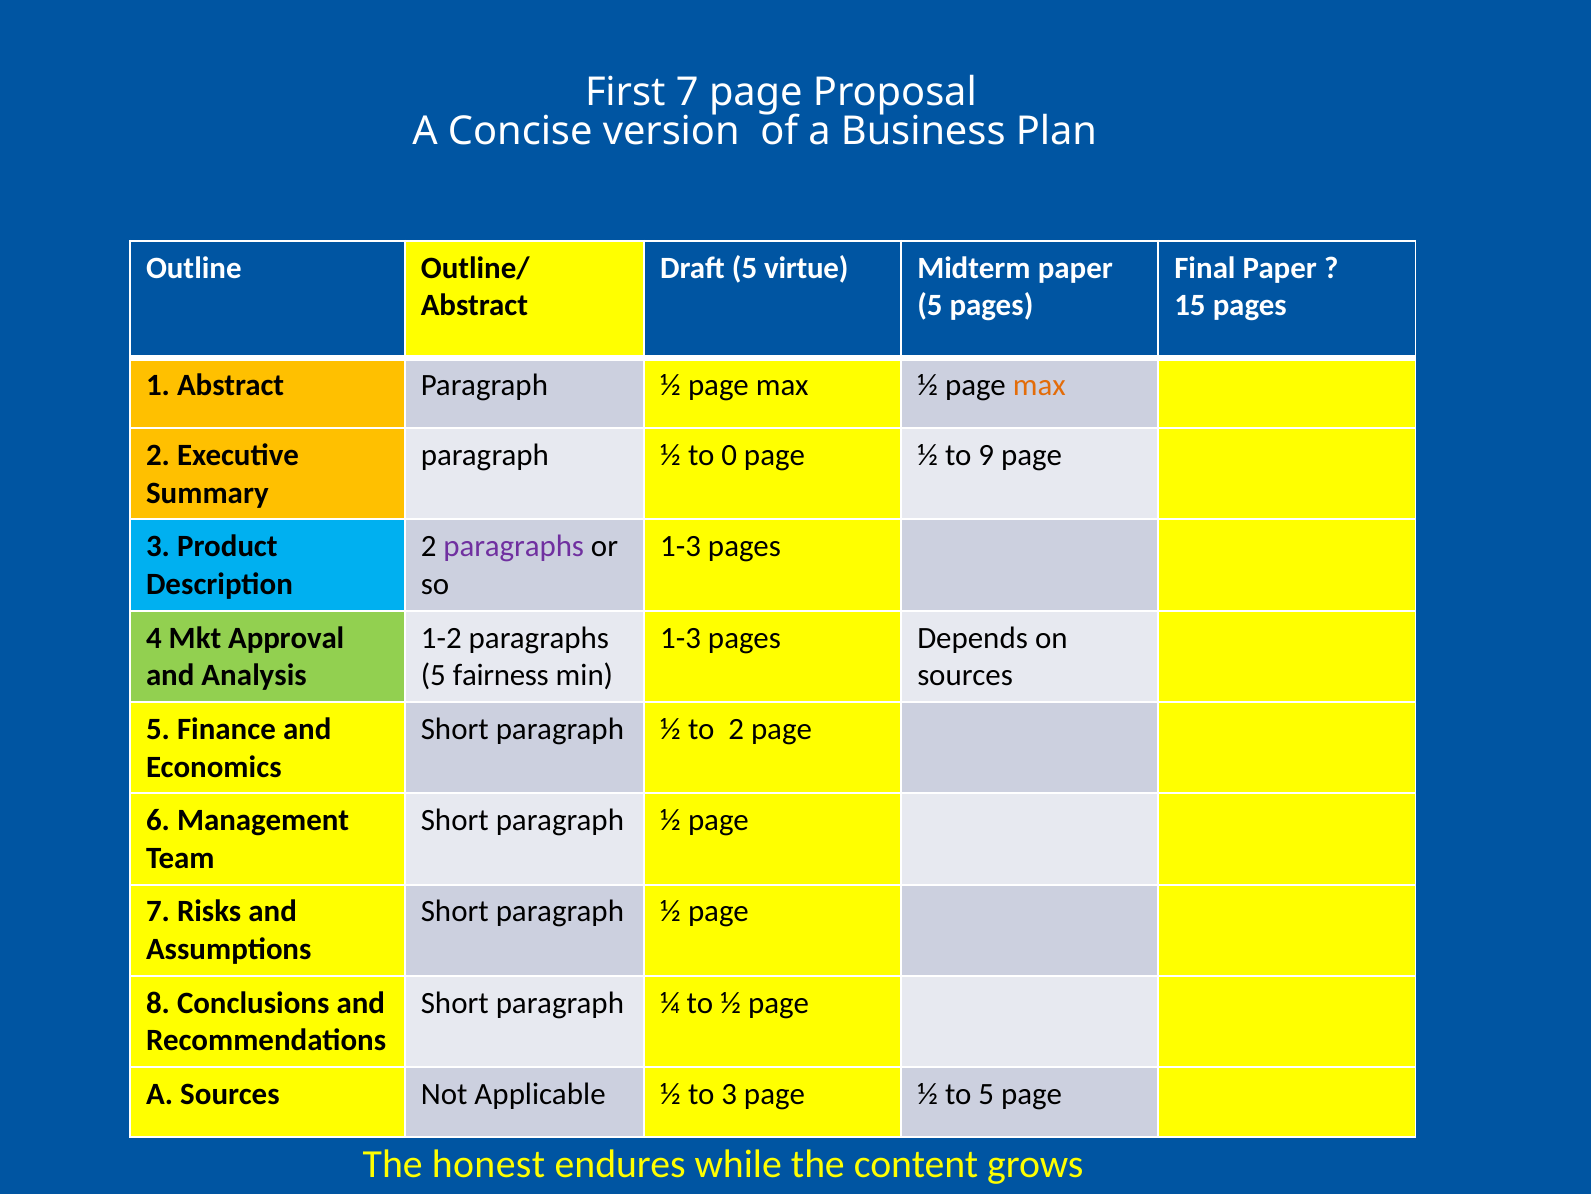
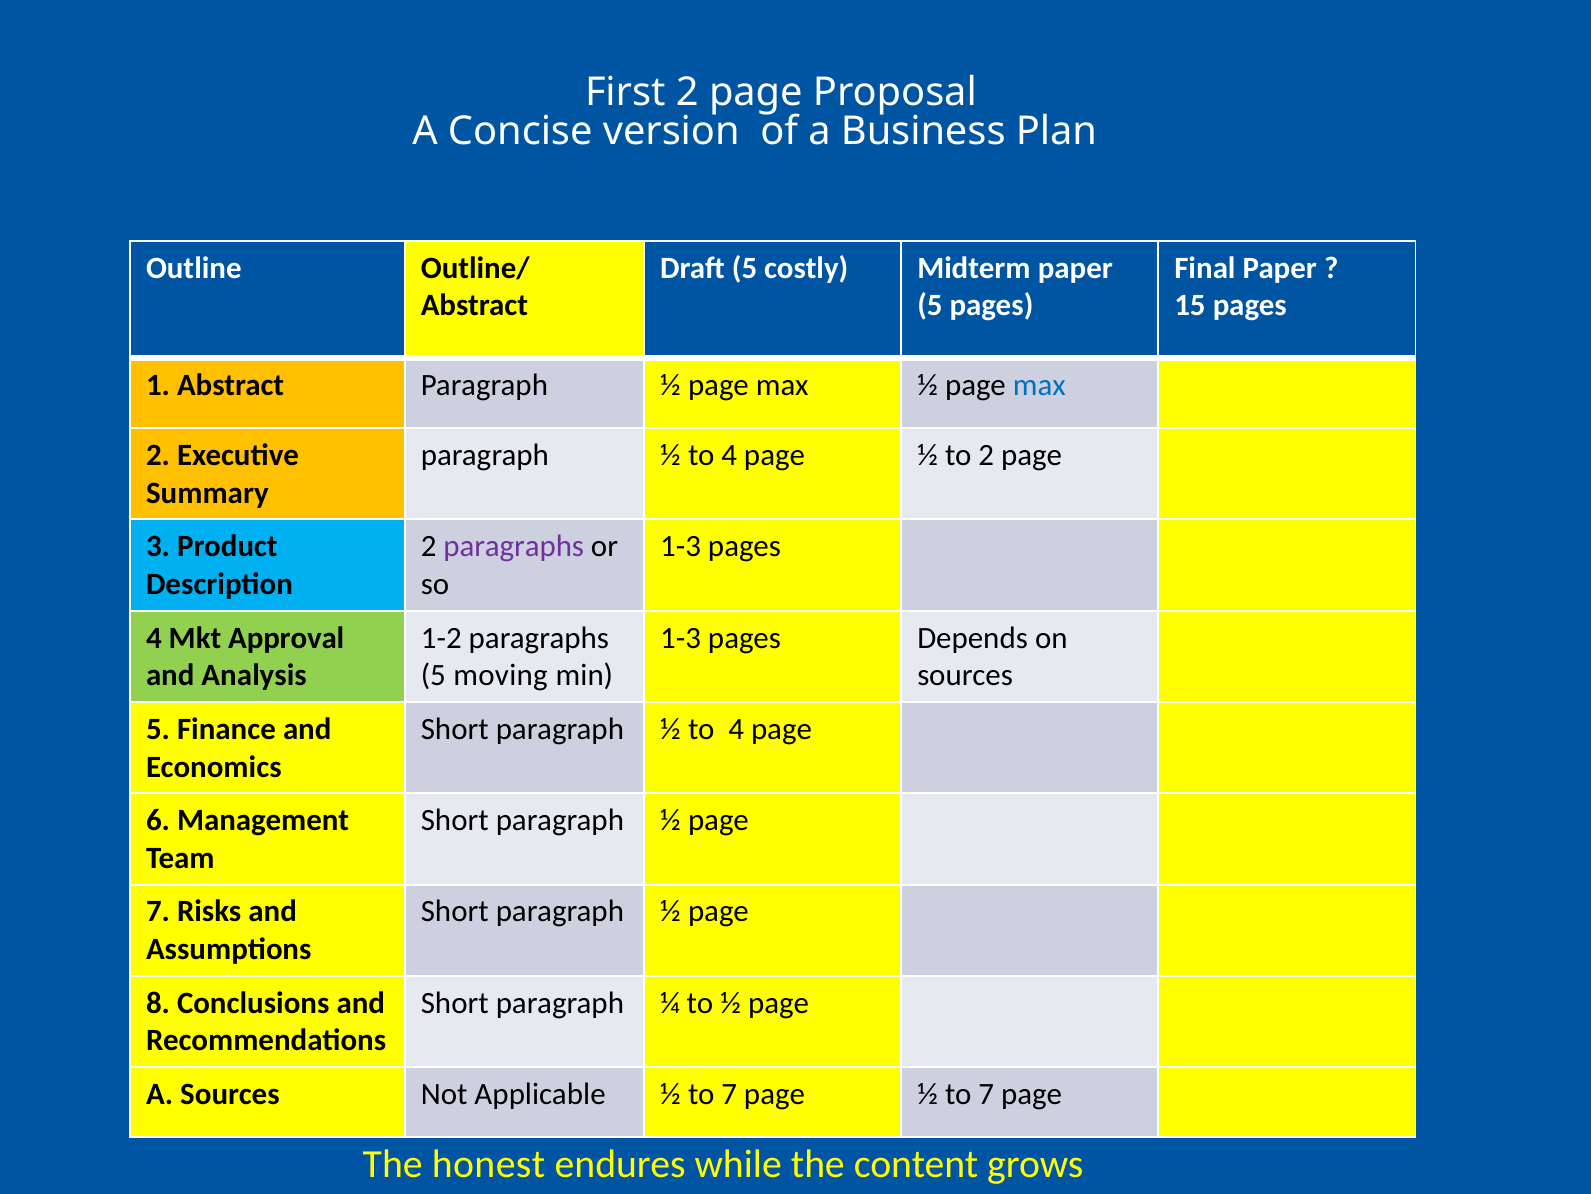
First 7: 7 -> 2 (687, 92)
virtue: virtue -> costly (806, 268)
max colour: orange -> blue (1039, 385)
0: 0 -> 4 (729, 455)
to 9: 9 -> 2 (986, 455)
fairness: fairness -> moving (501, 675)
2: 2 -> 4 (736, 729)
Applicable ½ to 3: 3 -> 7 (729, 1094)
page ½ to 5: 5 -> 7 (986, 1094)
